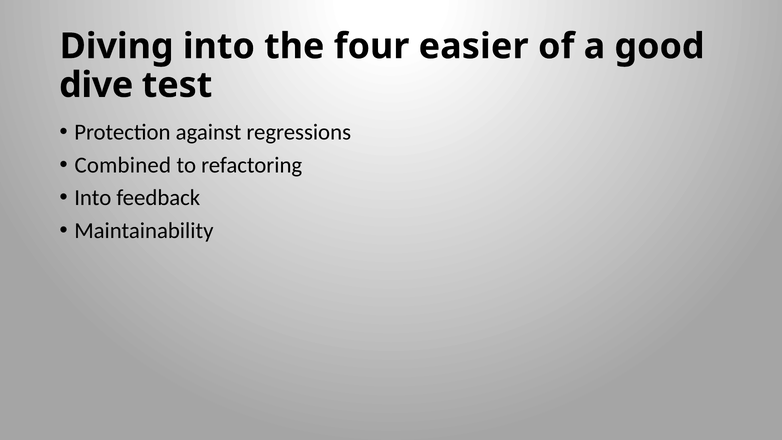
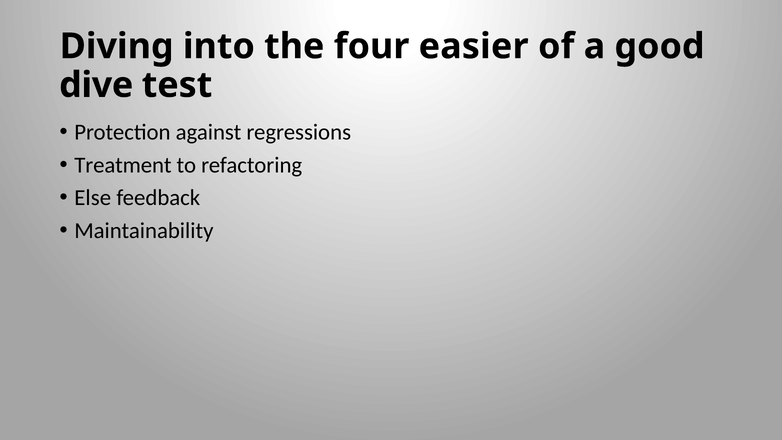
Combined: Combined -> Treatment (123, 165)
Into: Into -> Else (93, 198)
